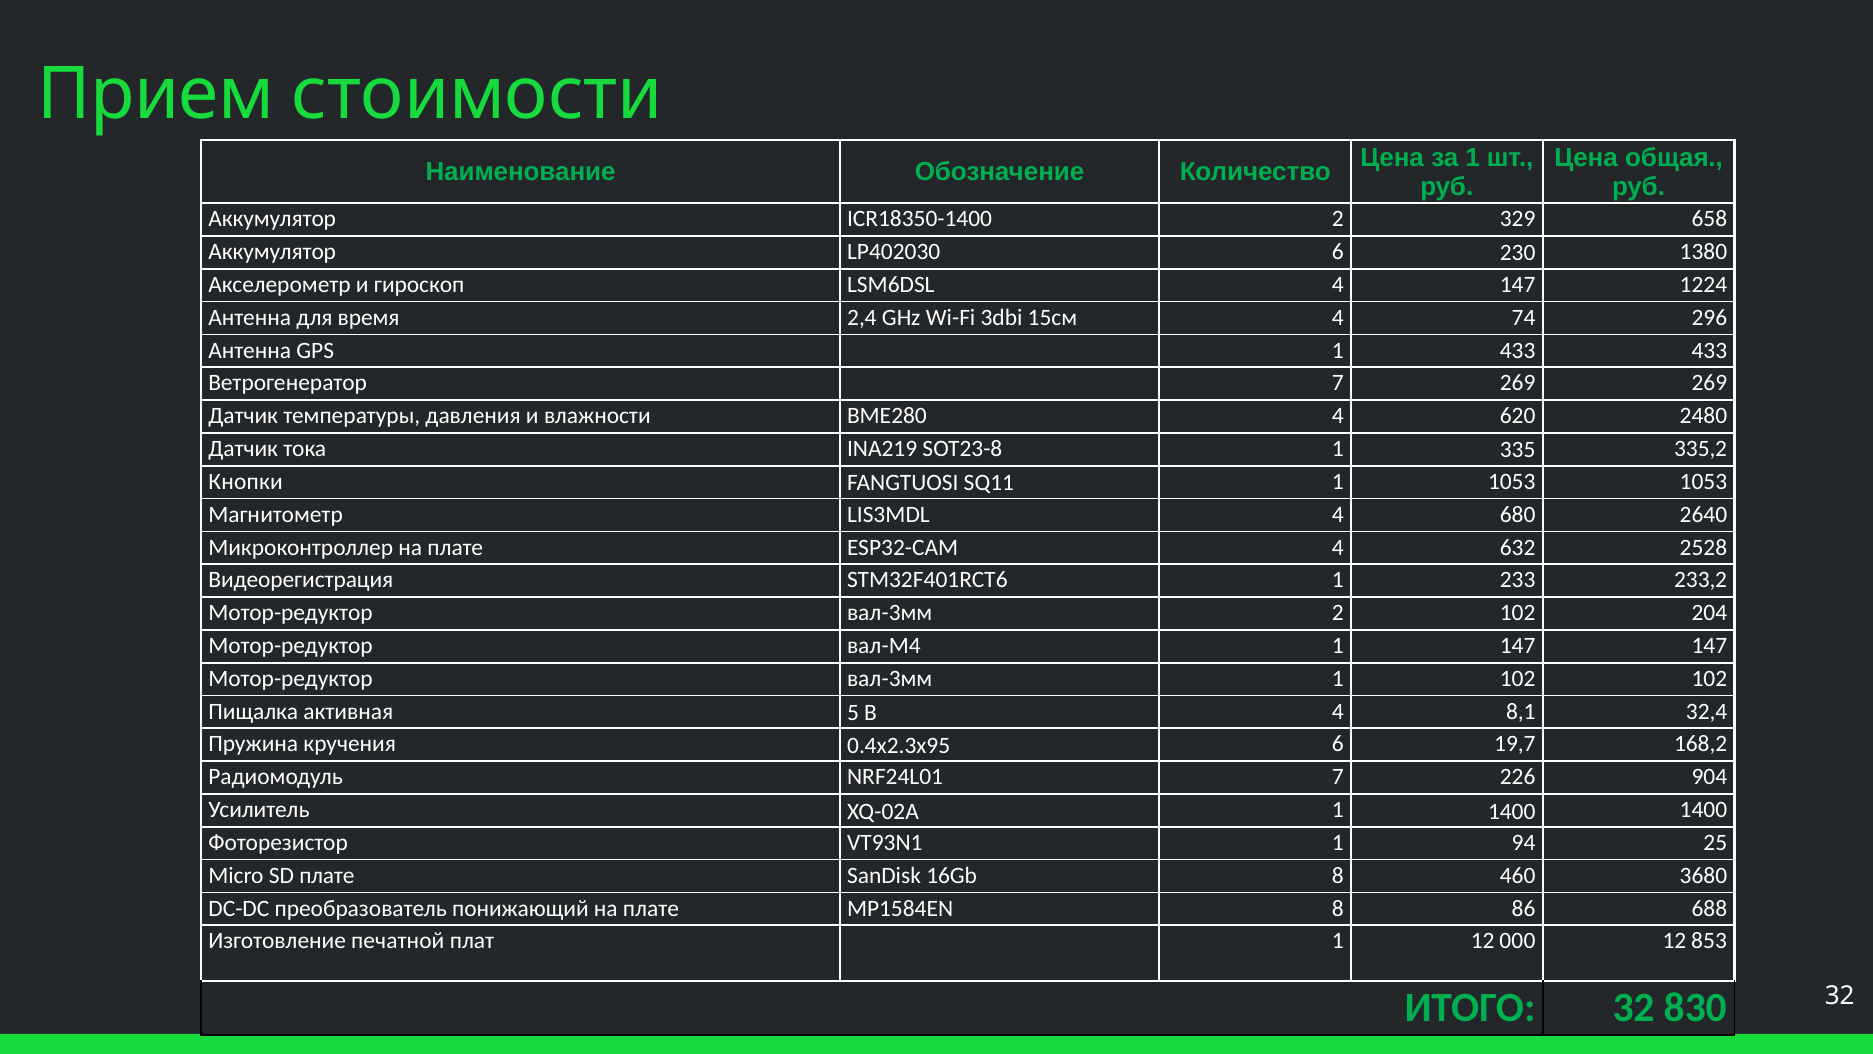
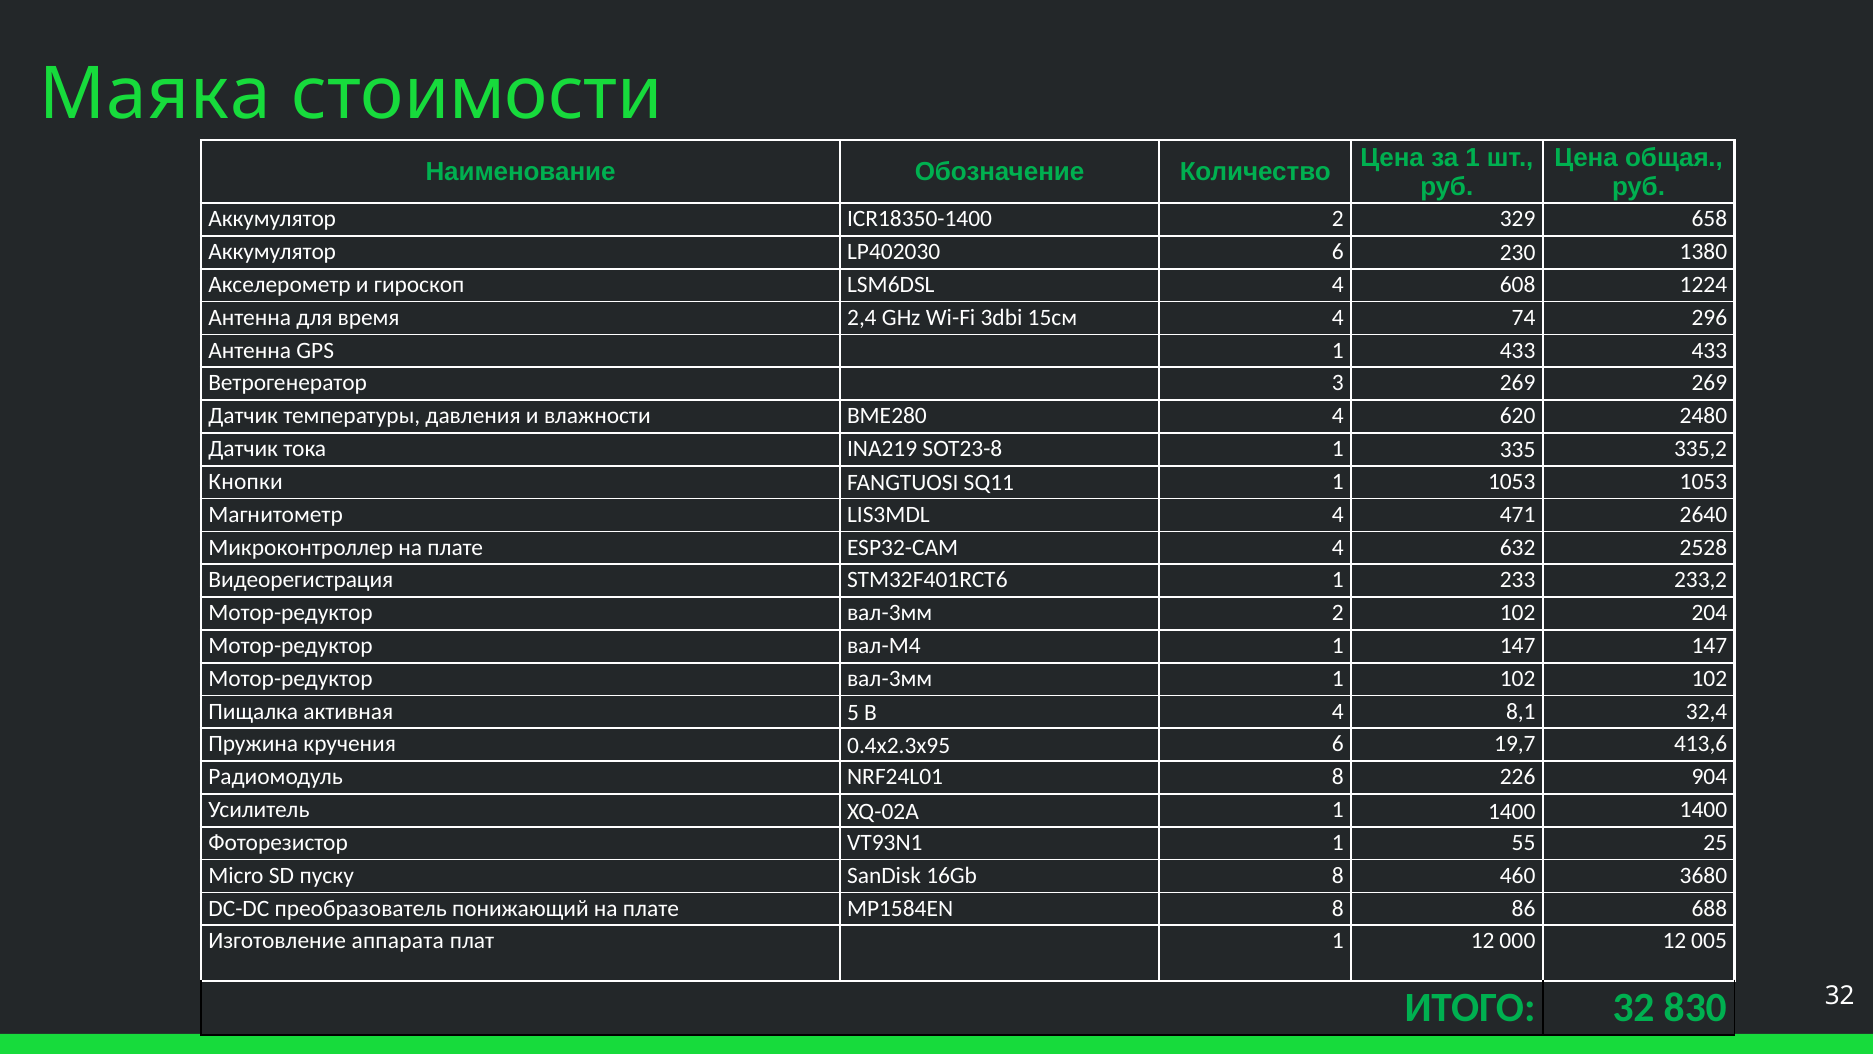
Прием: Прием -> Маяка (155, 94)
4 147: 147 -> 608 (1518, 285)
Ветрогенератор 7: 7 -> 3 (1338, 383)
680: 680 -> 471 (1518, 514)
168,2: 168,2 -> 413,6 (1701, 744)
NRF24L01 7: 7 -> 8 (1338, 777)
94: 94 -> 55 (1524, 842)
SD плате: плате -> пуску (327, 875)
печатной: печатной -> аппарата (398, 941)
853: 853 -> 005 (1709, 941)
